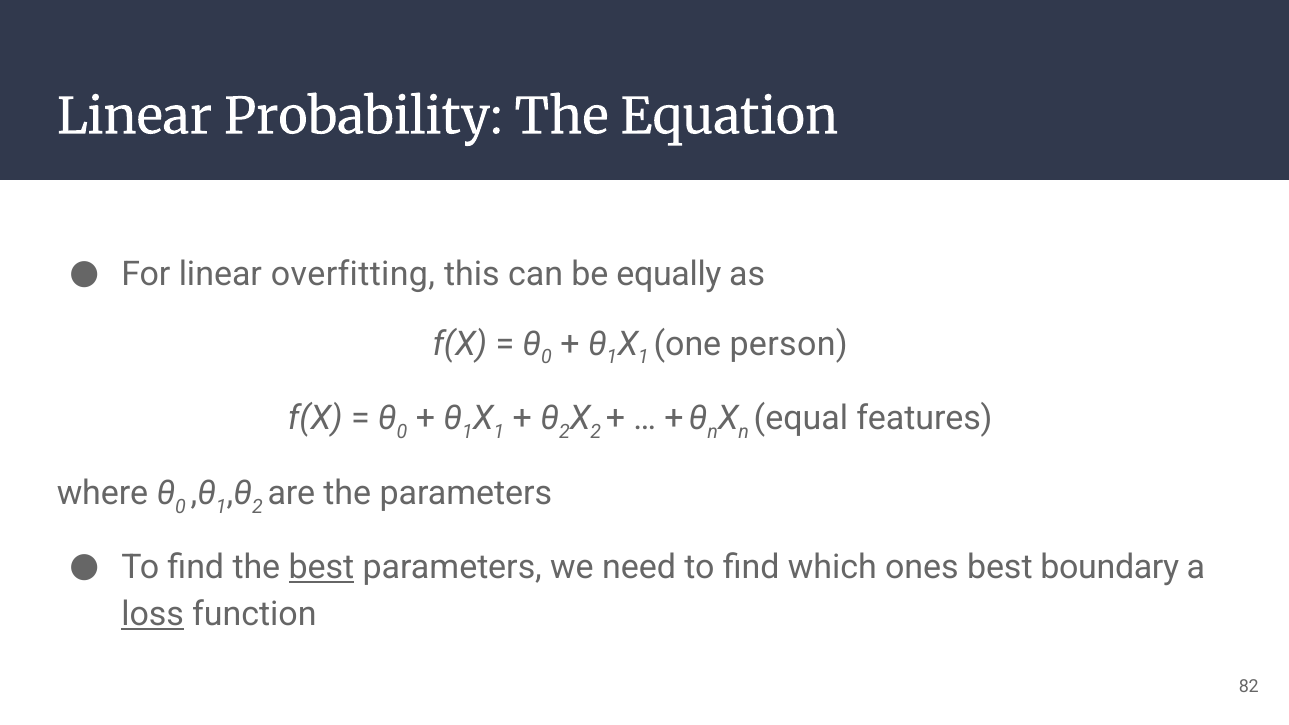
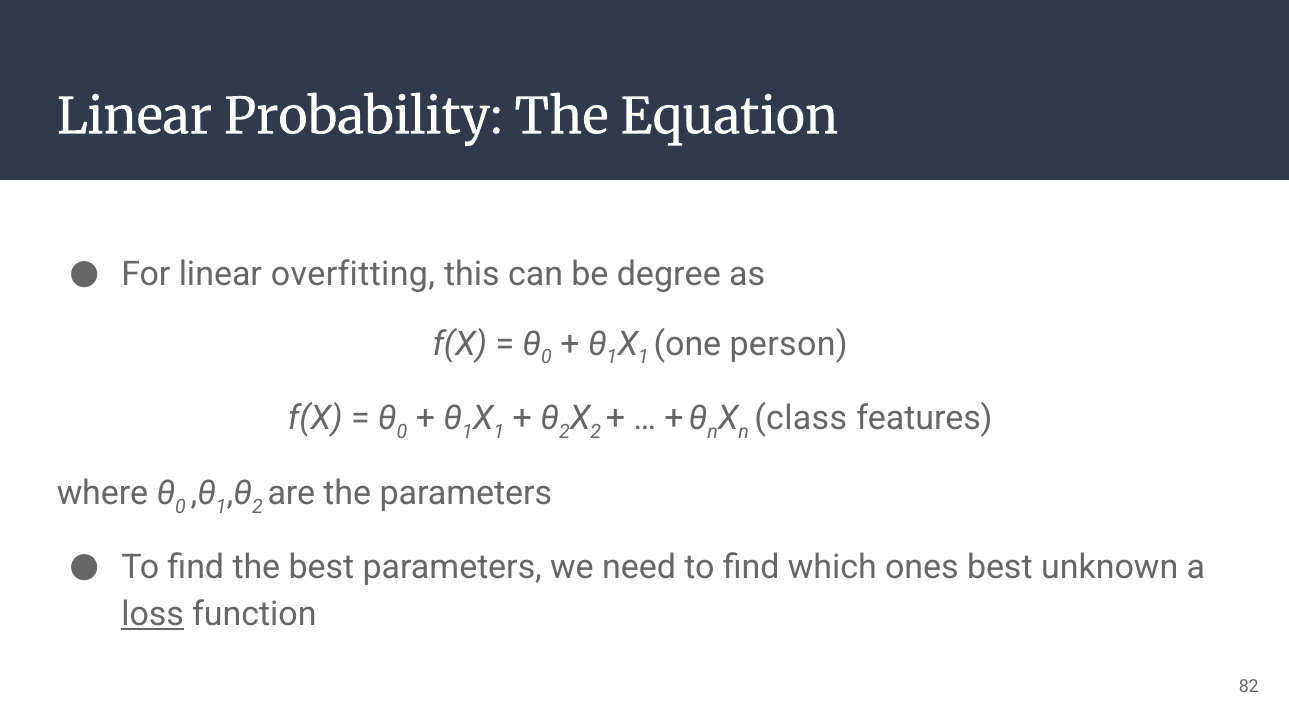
equally: equally -> degree (669, 275)
equal: equal -> class (801, 419)
best underline: present -> none (321, 567)
boundary: boundary -> unknown (1110, 567)
